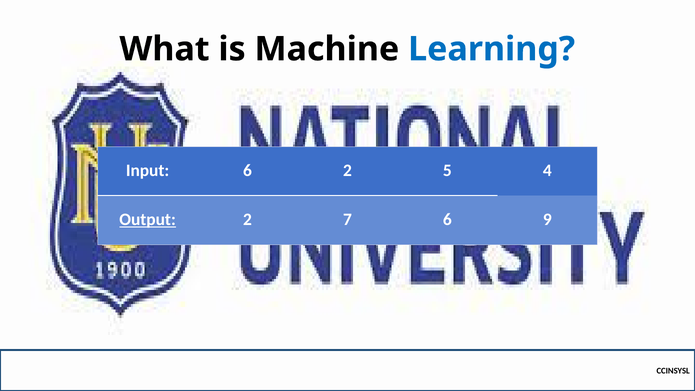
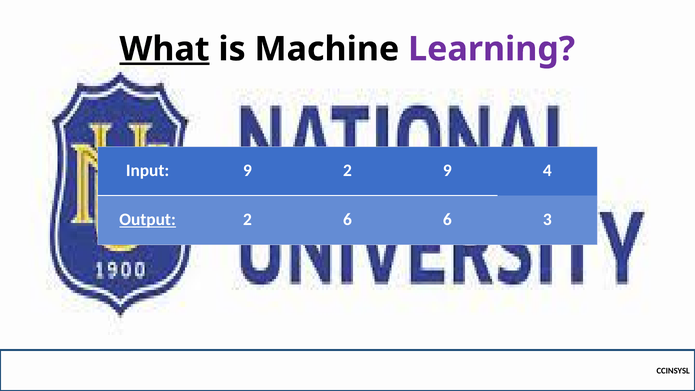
What underline: none -> present (165, 49)
Learning colour: blue -> purple (492, 49)
Input 6: 6 -> 9 (248, 170)
2 5: 5 -> 9 (447, 170)
2 7: 7 -> 6 (347, 219)
9: 9 -> 3 (547, 219)
